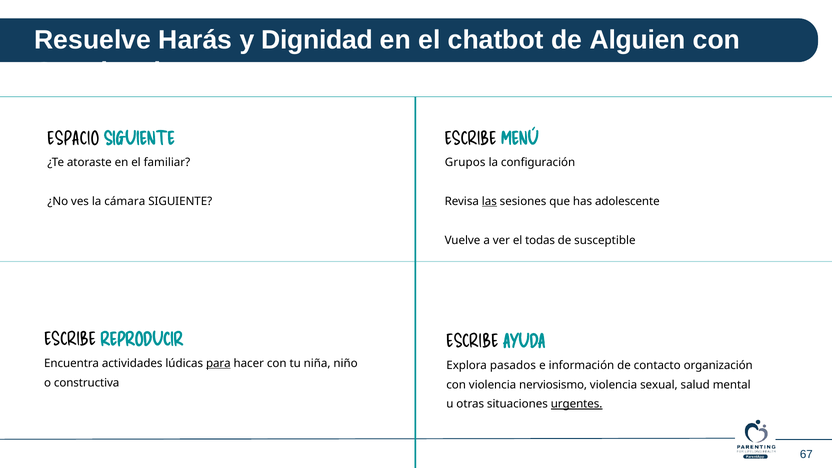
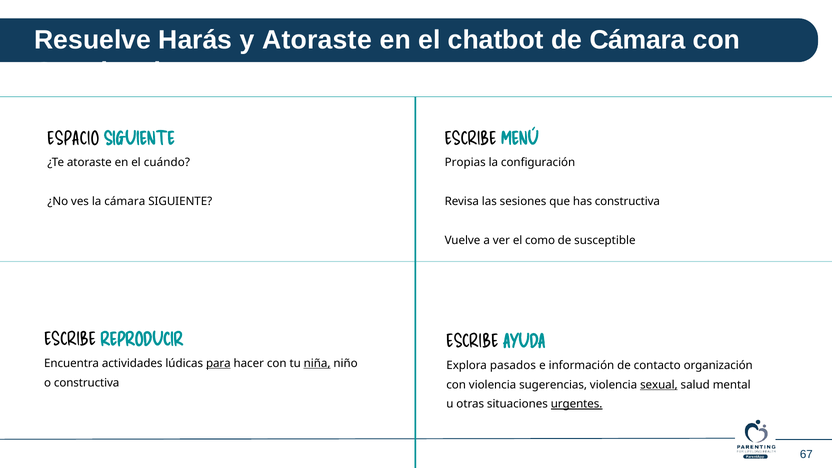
y Dignidad: Dignidad -> Atoraste (317, 40)
de Alguien: Alguien -> Cámara (638, 40)
familiar: familiar -> cuándo (167, 163)
Grupos: Grupos -> Propias (465, 163)
las underline: present -> none (489, 201)
has adolescente: adolescente -> constructiva (627, 201)
todas: todas -> como (540, 240)
niña underline: none -> present (317, 363)
nerviosismo: nerviosismo -> sugerencias (553, 385)
sexual underline: none -> present (659, 385)
